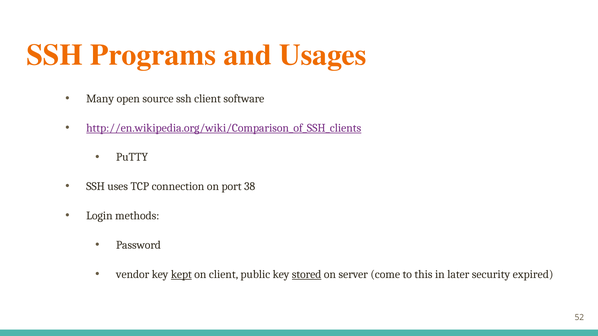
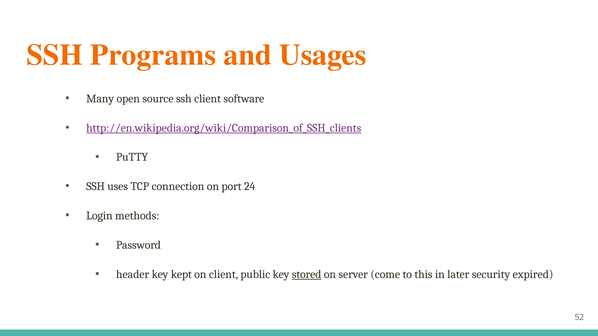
38: 38 -> 24 (250, 187)
vendor: vendor -> header (133, 275)
kept underline: present -> none (181, 275)
